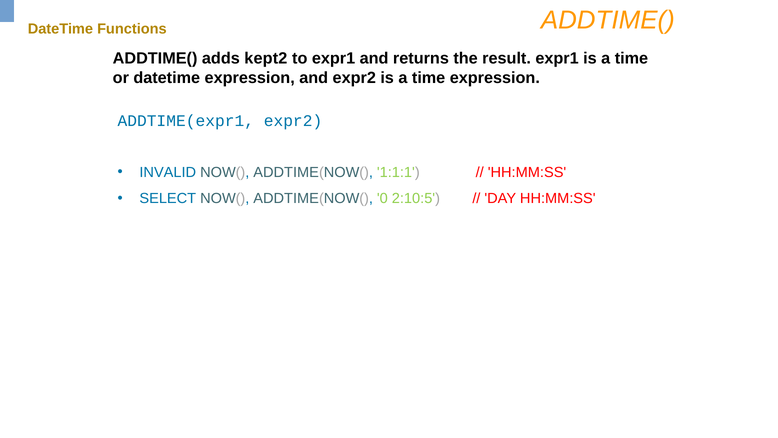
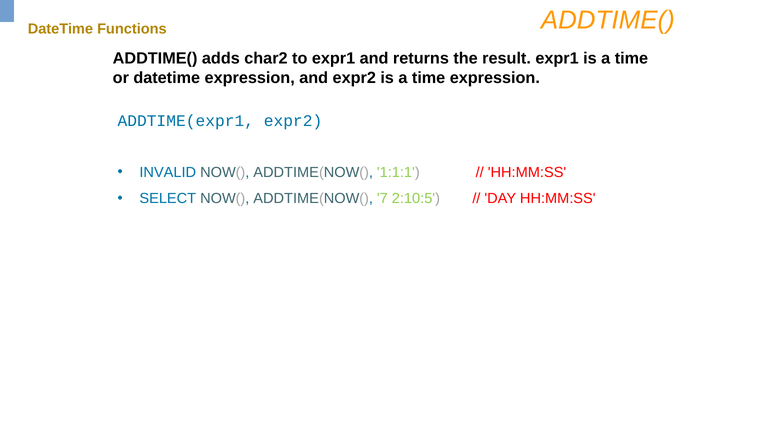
kept2: kept2 -> char2 (266, 59)
0: 0 -> 7 (382, 198)
